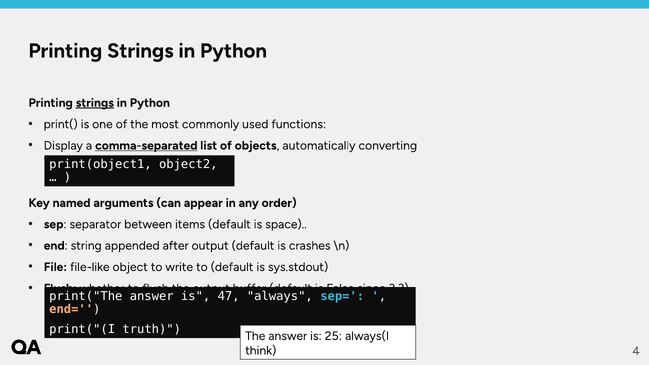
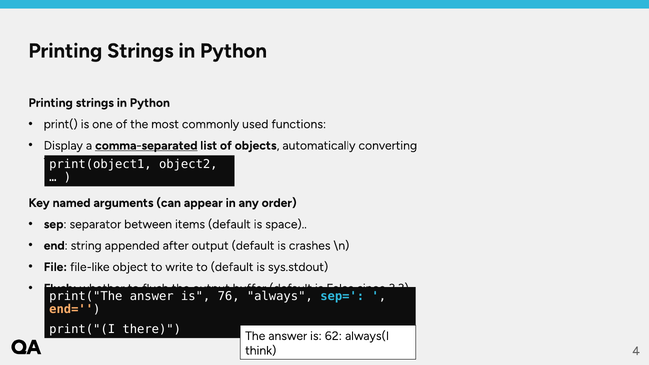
strings underline: present -> none (95, 103)
47: 47 -> 76 (229, 296)
truth: truth -> there (152, 329)
25: 25 -> 62 (333, 336)
